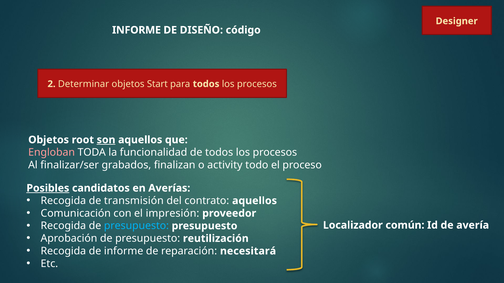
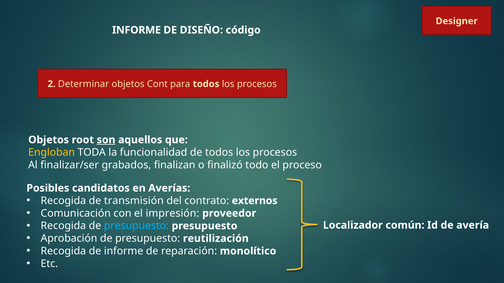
Start: Start -> Cont (157, 84)
Engloban colour: pink -> yellow (52, 153)
activity: activity -> finalizó (225, 165)
Posibles underline: present -> none (48, 188)
contrato aquellos: aquellos -> externos (255, 201)
necesitará: necesitará -> monolítico (248, 251)
